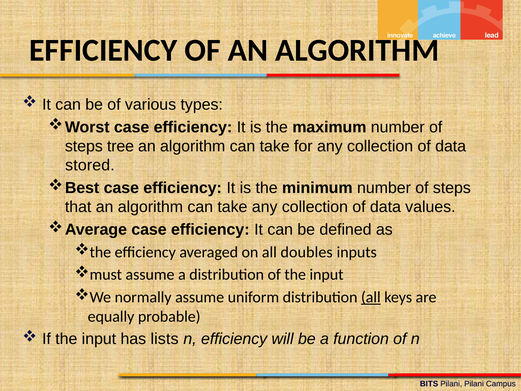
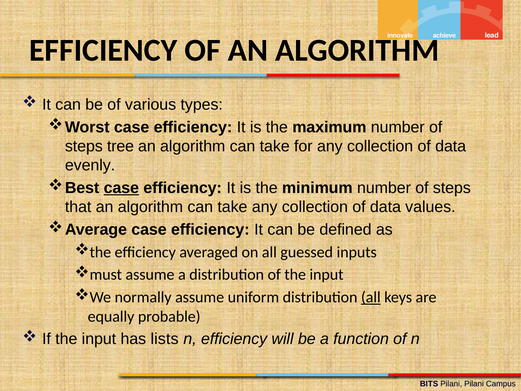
stored: stored -> evenly (90, 165)
case underline: none -> present (121, 188)
doubles: doubles -> guessed (307, 252)
